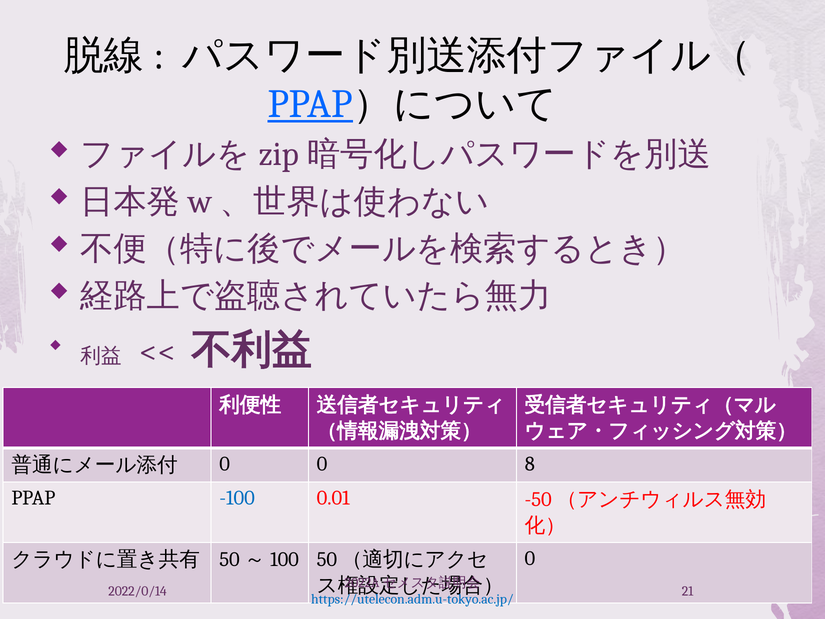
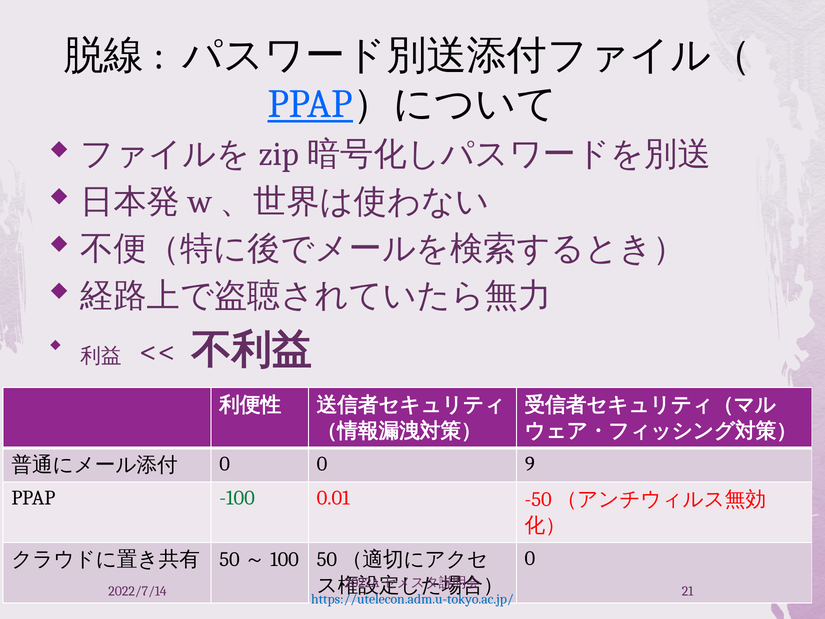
8: 8 -> 9 (530, 464)
-100 colour: blue -> green (237, 498)
2022/0/14: 2022/0/14 -> 2022/7/14 (137, 591)
